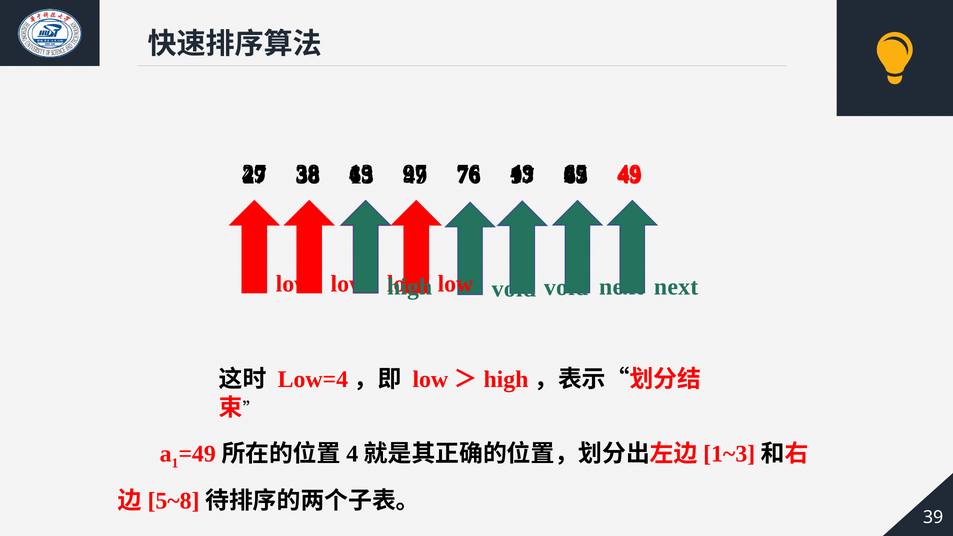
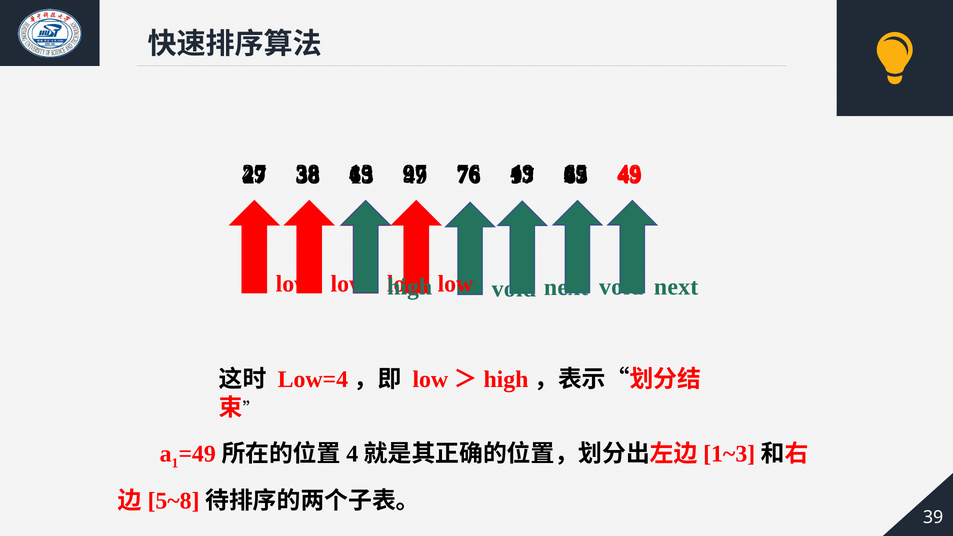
next: next -> void (621, 287)
void: void -> next (566, 288)
